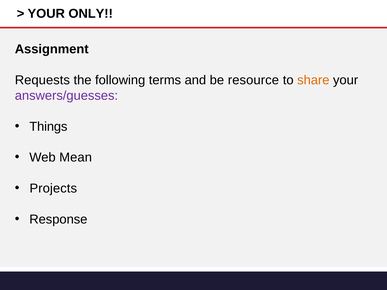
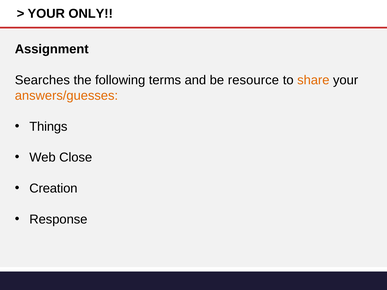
Requests: Requests -> Searches (42, 80)
answers/guesses colour: purple -> orange (66, 96)
Mean: Mean -> Close (76, 158)
Projects: Projects -> Creation (53, 189)
